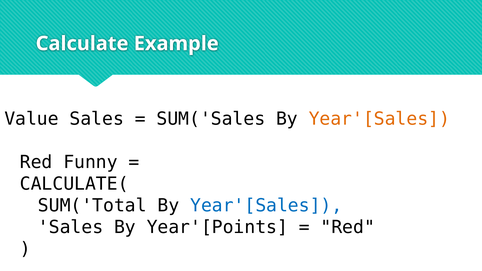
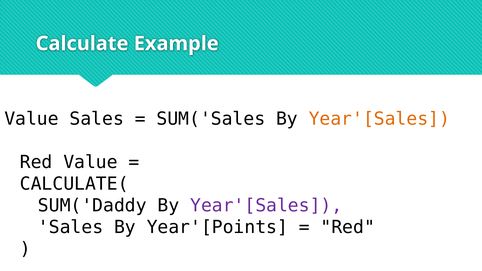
Red Funny: Funny -> Value (91, 162)
SUM('Total: SUM('Total -> SUM('Daddy (92, 206)
Year'[Sales colour: blue -> purple (266, 206)
